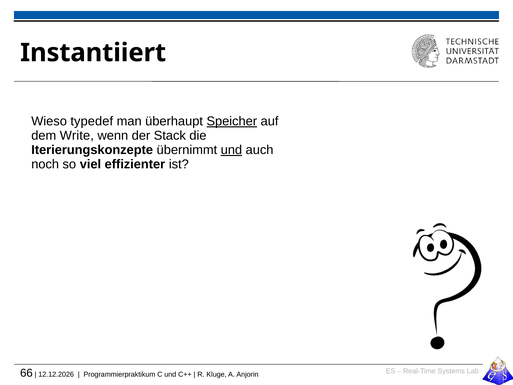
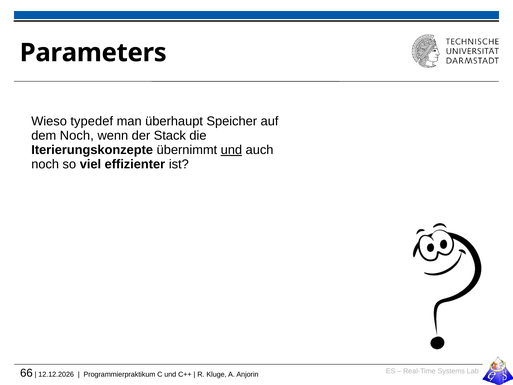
Instantiiert: Instantiiert -> Parameters (93, 53)
Speicher underline: present -> none (232, 121)
dem Write: Write -> Noch (77, 136)
